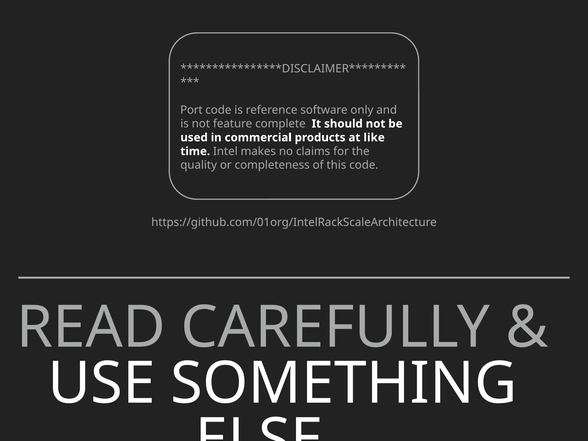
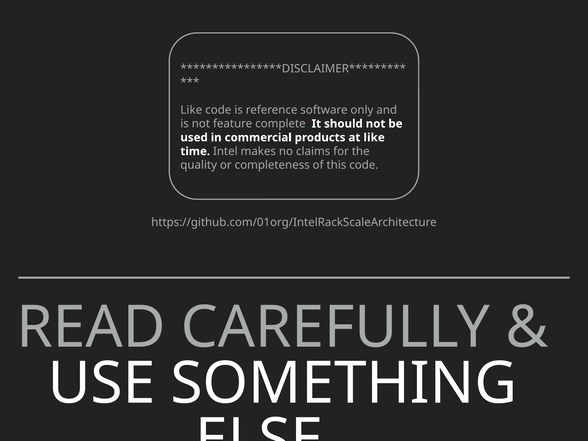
Port: Port -> Like (191, 110)
